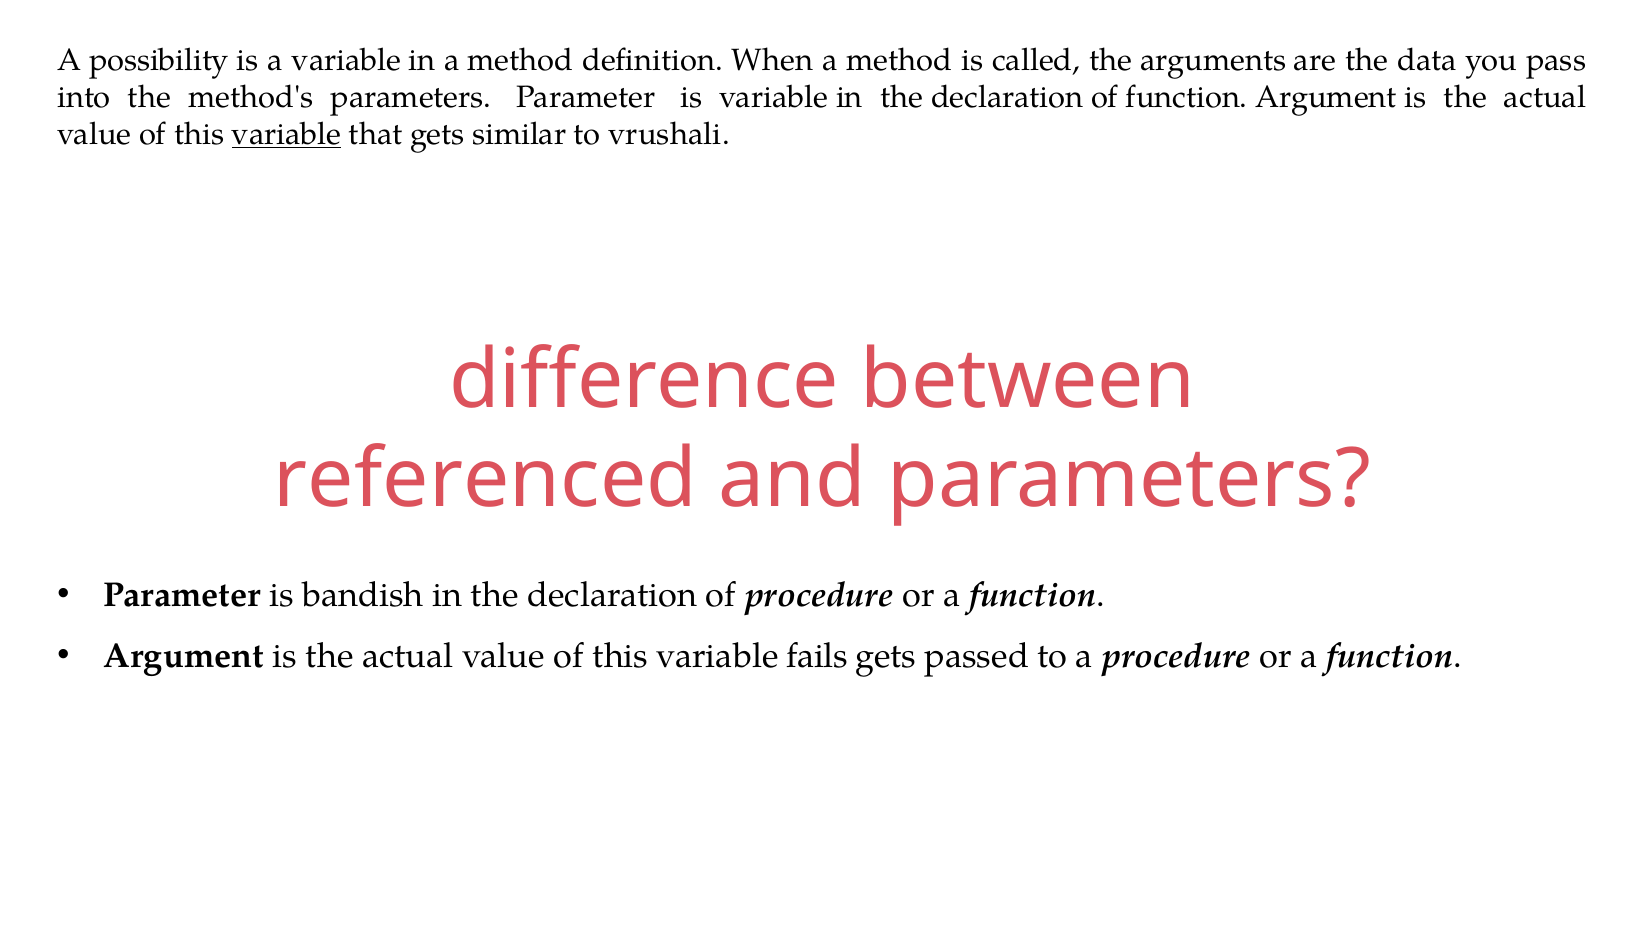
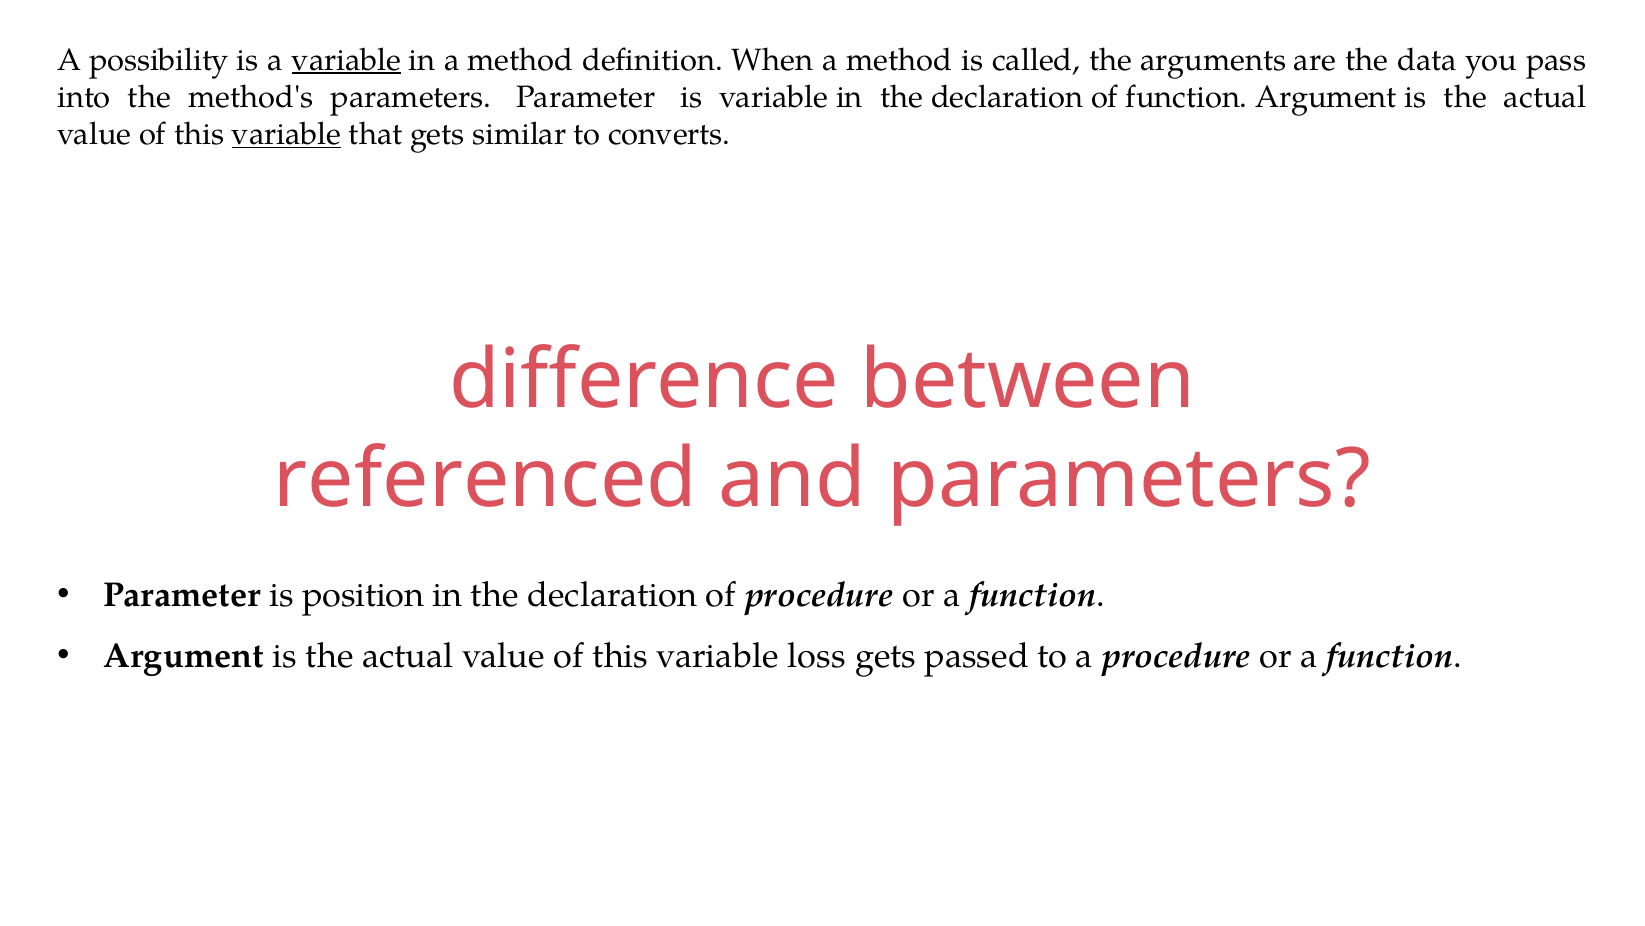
variable underline: none -> present (346, 60)
vrushali: vrushali -> converts (669, 134)
bandish: bandish -> position (363, 594)
fails: fails -> loss (817, 656)
